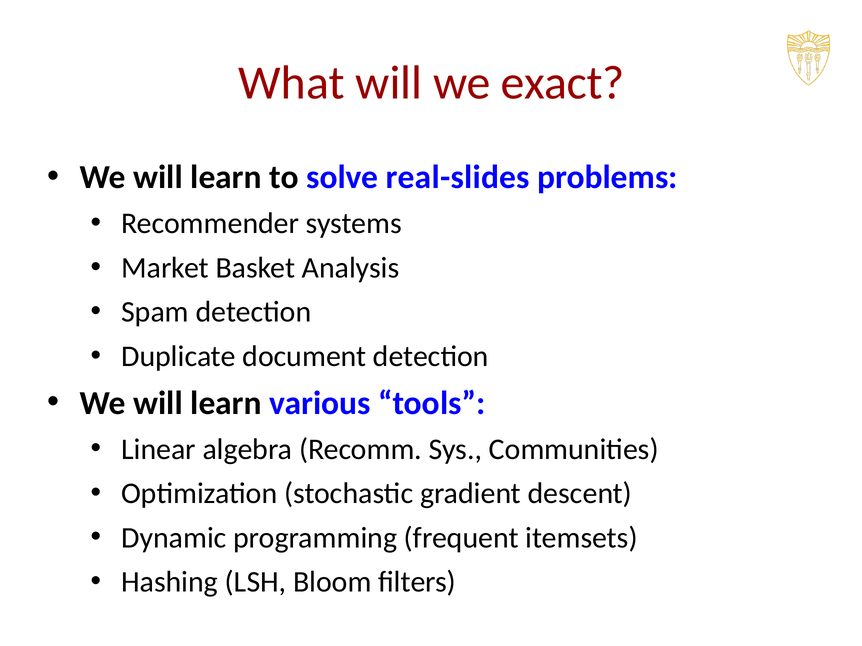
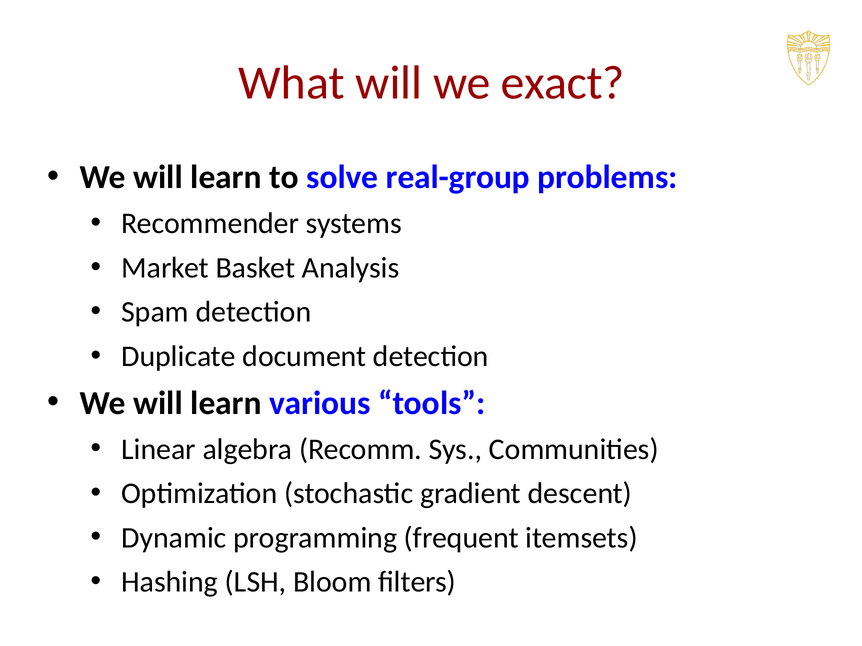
real-slides: real-slides -> real-group (458, 178)
